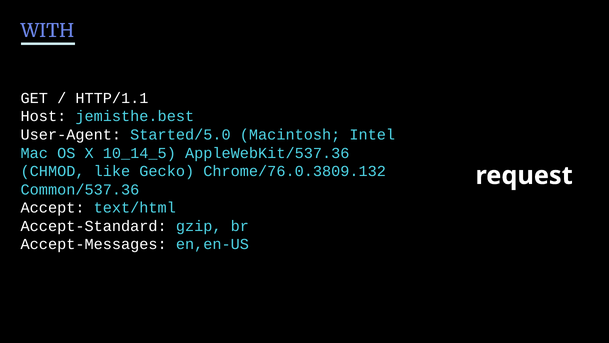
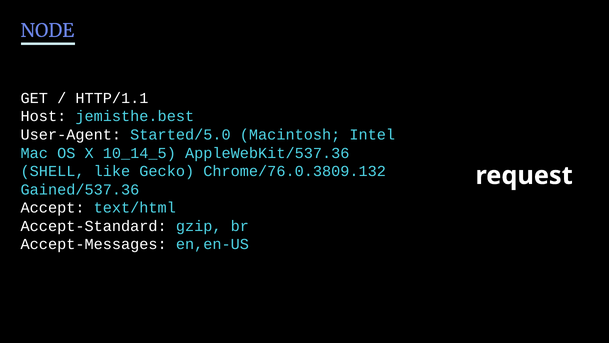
WITH: WITH -> NODE (47, 31)
CHMOD: CHMOD -> SHELL (53, 171)
Common/537.36: Common/537.36 -> Gained/537.36 (80, 189)
